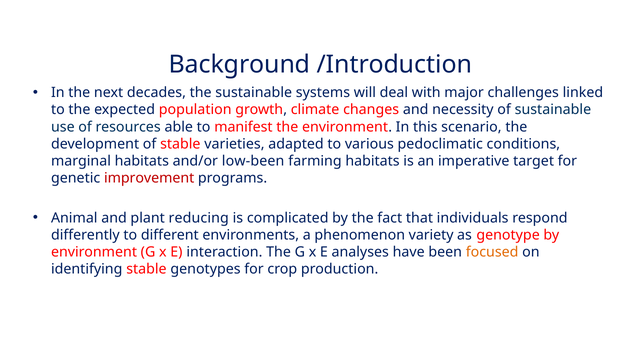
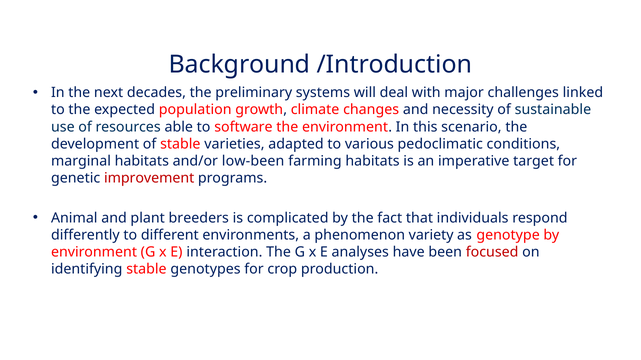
the sustainable: sustainable -> preliminary (254, 93)
manifest: manifest -> software (243, 127)
reducing: reducing -> breeders (199, 218)
focused colour: orange -> red (492, 252)
